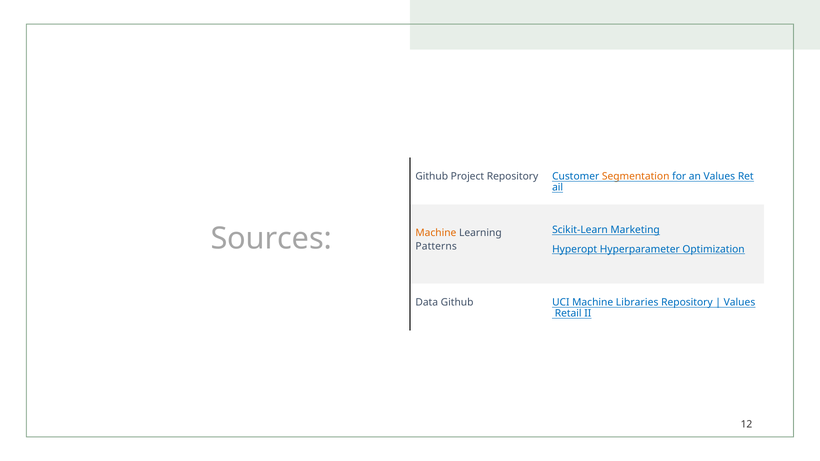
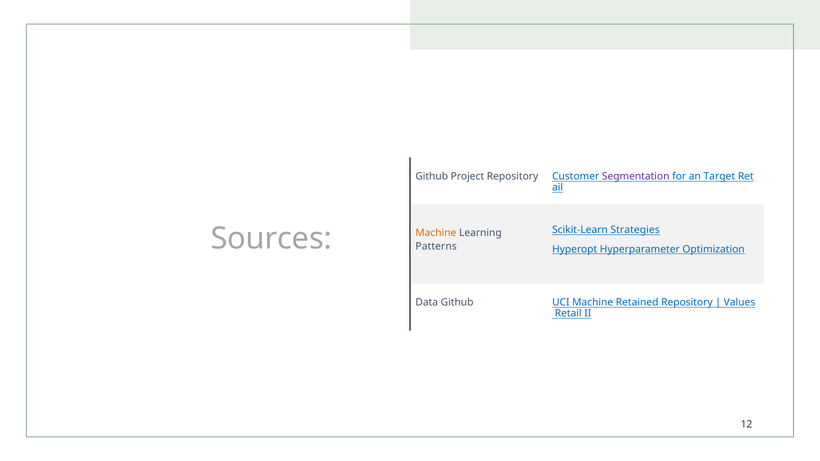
Segmentation colour: orange -> purple (636, 177)
an Values: Values -> Target (719, 177)
Marketing: Marketing -> Strategies (635, 230)
Libraries: Libraries -> Retained (637, 303)
